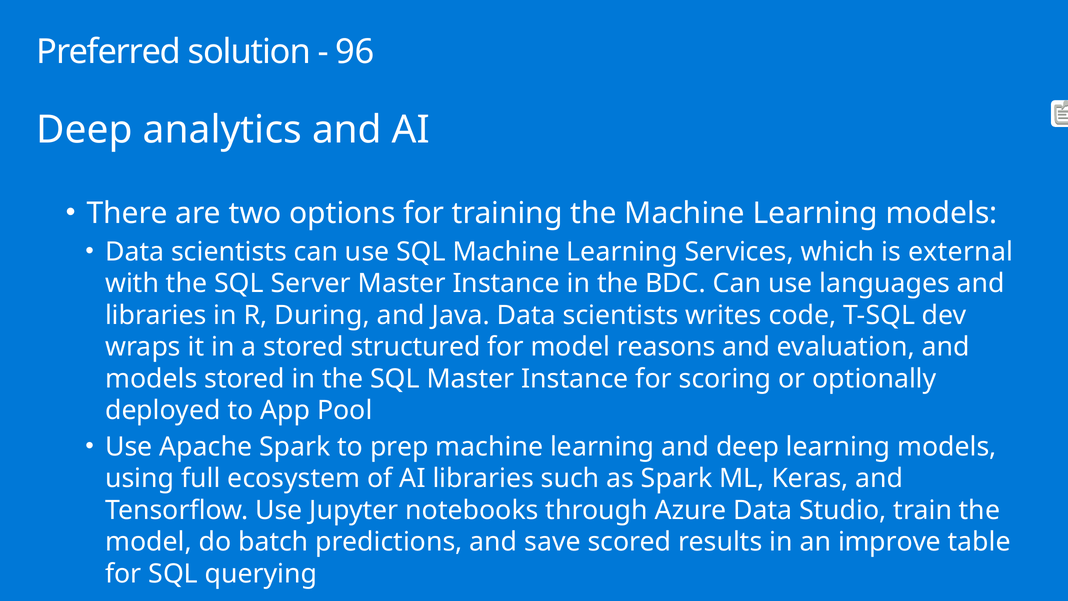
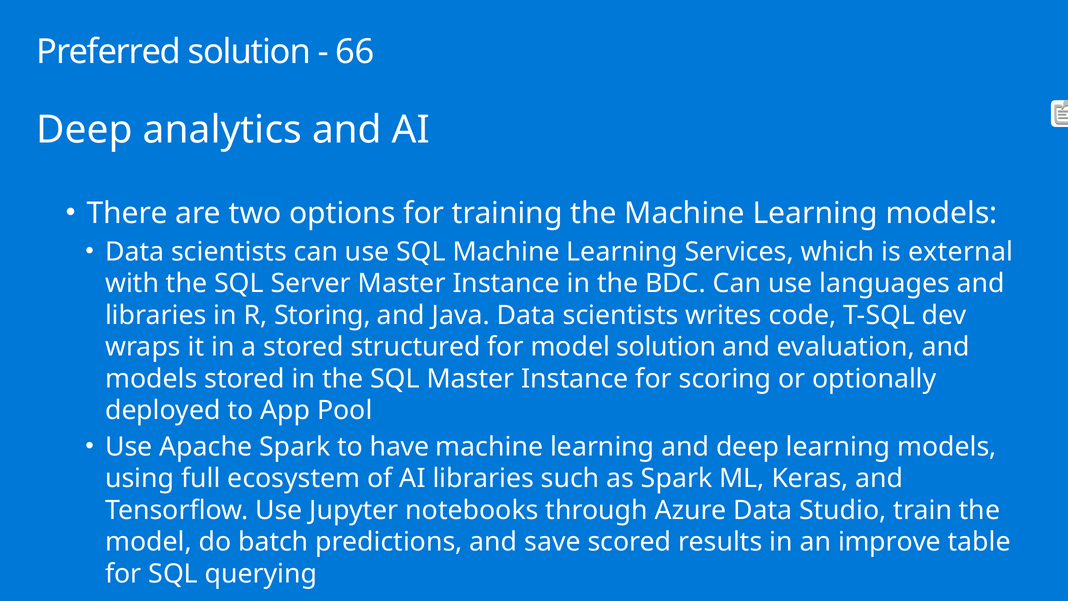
96: 96 -> 66 (355, 52)
During: During -> Storing (322, 315)
model reasons: reasons -> solution (666, 347)
prep: prep -> have (399, 447)
